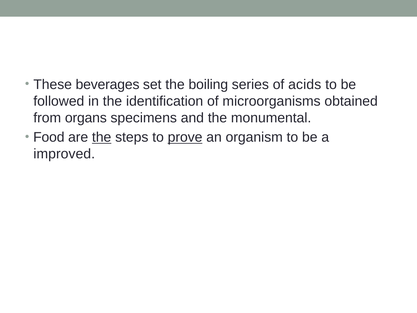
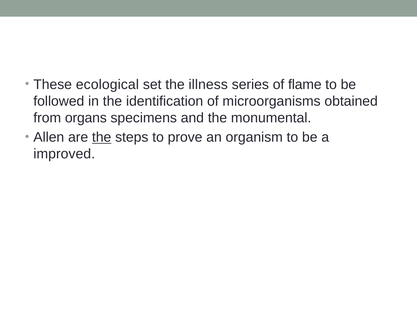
beverages: beverages -> ecological (107, 84)
boiling: boiling -> illness (208, 84)
acids: acids -> flame (305, 84)
Food: Food -> Allen (49, 137)
prove underline: present -> none (185, 137)
